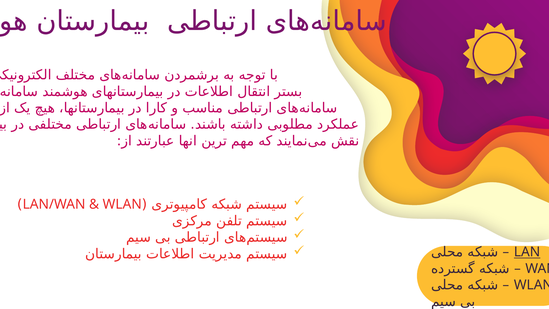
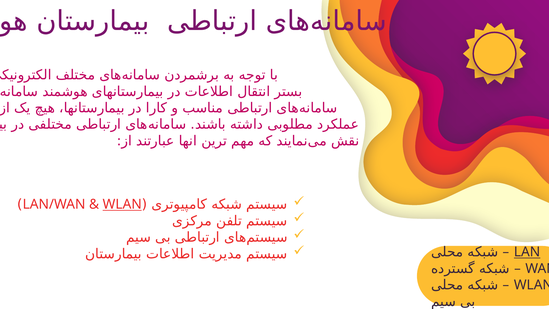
WLAN underline: none -> present (122, 204)
